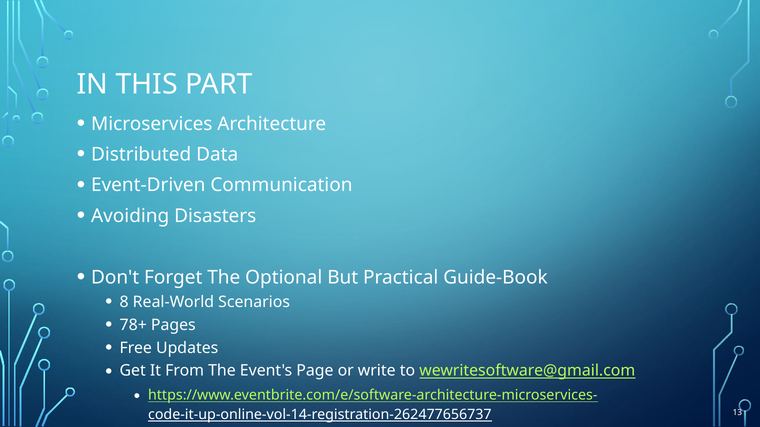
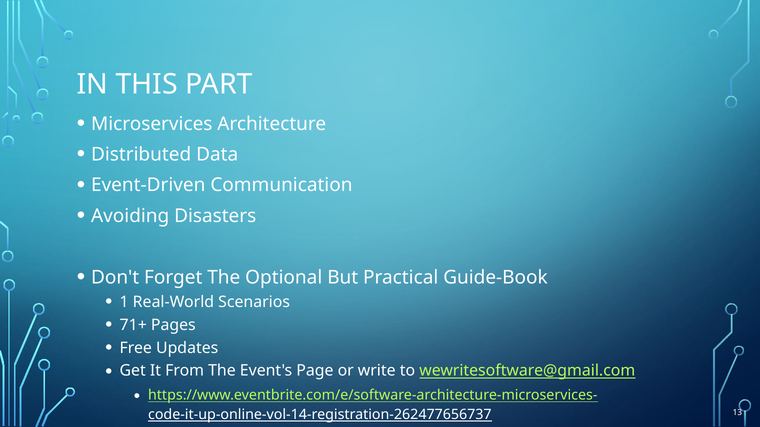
8: 8 -> 1 (124, 302)
78+: 78+ -> 71+ (133, 325)
